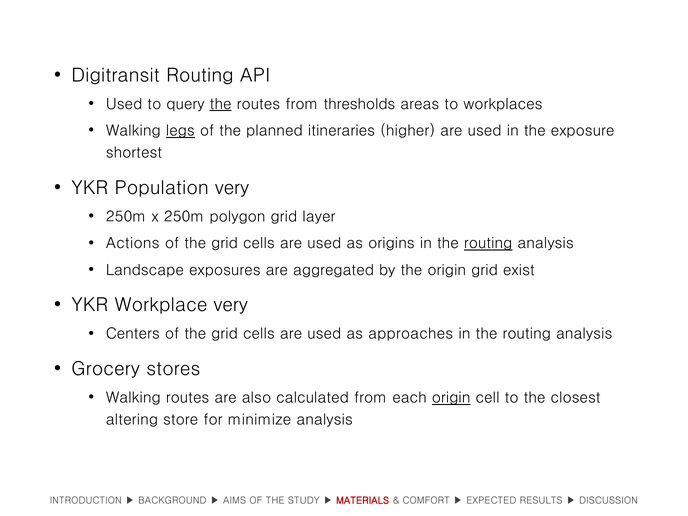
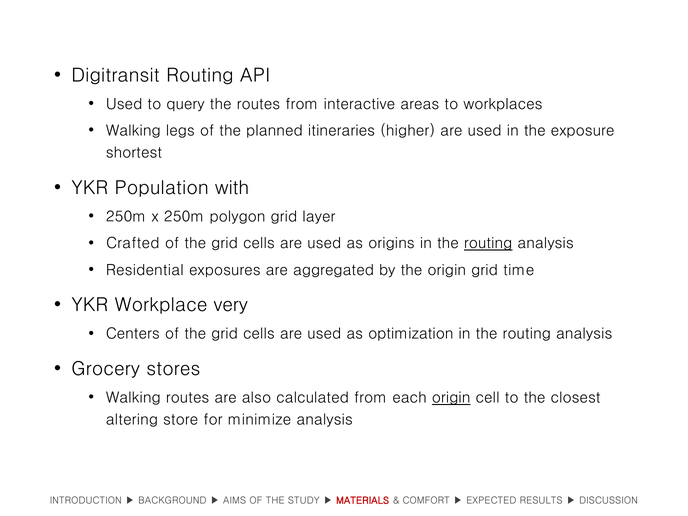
the underline: present -> none (221, 104)
thresholds: thresholds -> interactive (359, 104)
legs underline: present -> none (180, 131)
Population very: very -> with (232, 188)
Actions: Actions -> Crafted (133, 243)
Landscape: Landscape -> Residential (145, 270)
exist: exist -> time (519, 270)
approaches: approaches -> optimization (411, 334)
